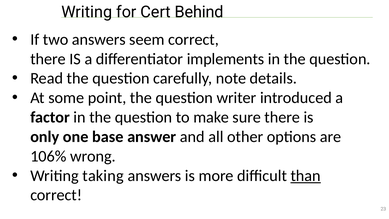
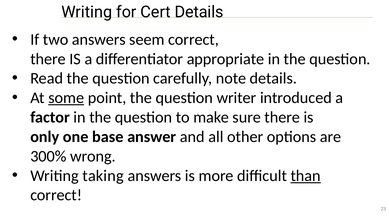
Cert Behind: Behind -> Details (199, 12)
implements: implements -> appropriate (225, 59)
some underline: none -> present (66, 98)
106%: 106% -> 300% (48, 156)
